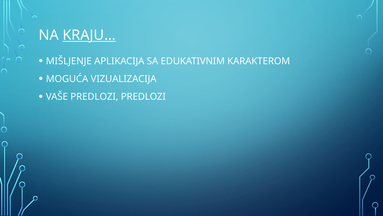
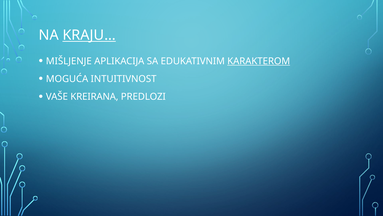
KARAKTEROM underline: none -> present (259, 61)
VIZUALIZACIJA: VIZUALIZACIJA -> INTUITIVNOST (124, 79)
VAŠE PREDLOZI: PREDLOZI -> KREIRANA (94, 97)
